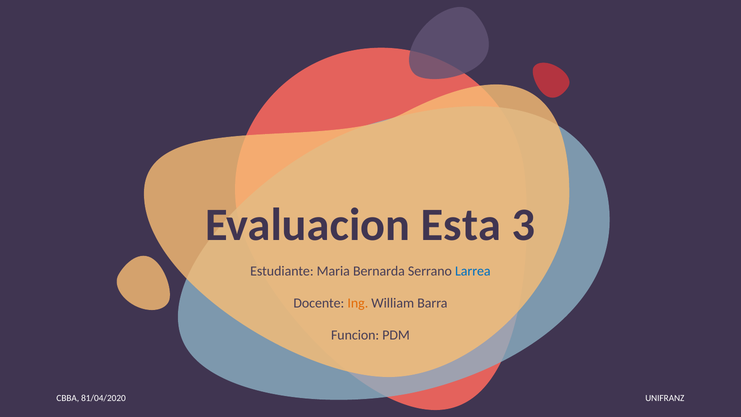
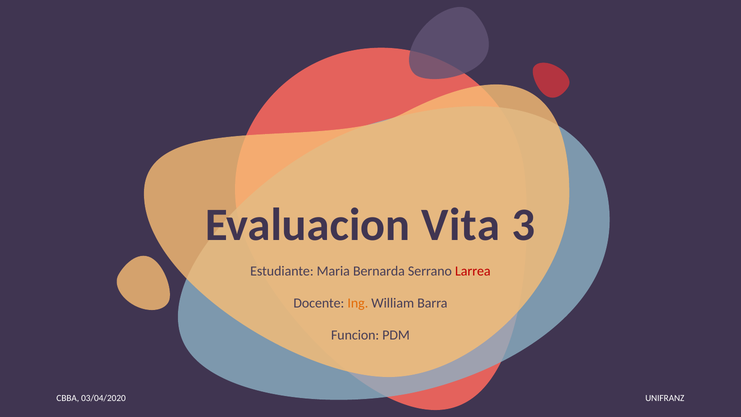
Esta: Esta -> Vita (461, 225)
Larrea colour: blue -> red (473, 271)
81/04/2020: 81/04/2020 -> 03/04/2020 (103, 398)
